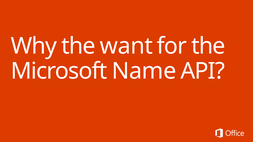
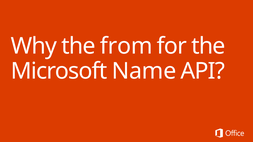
want: want -> from (126, 46)
